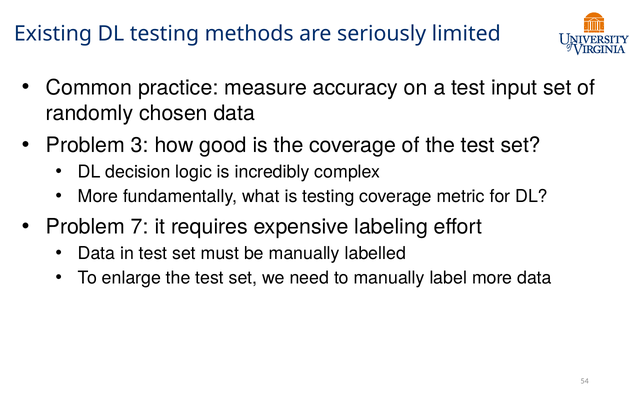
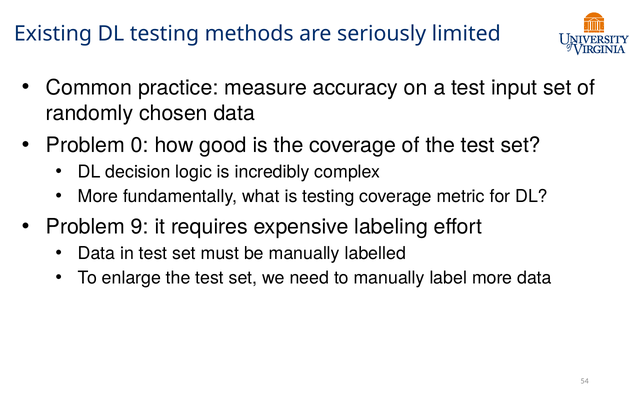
3: 3 -> 0 (140, 145)
7: 7 -> 9 (140, 227)
